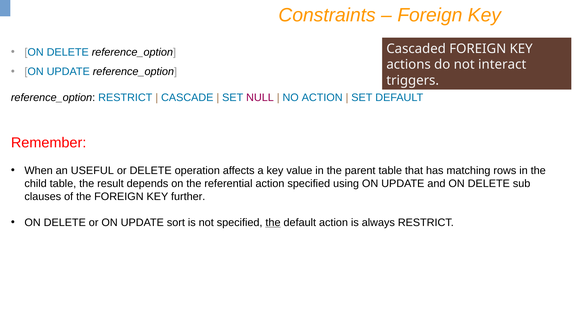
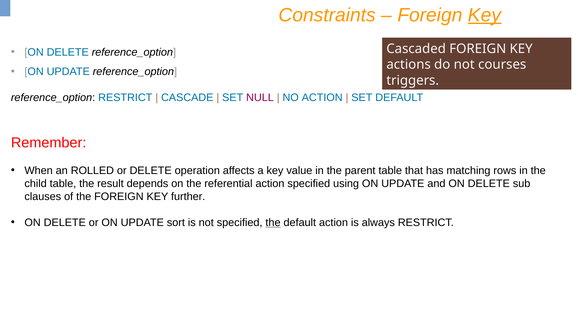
Key underline: none -> present (485, 15)
interact: interact -> courses (502, 65)
USEFUL: USEFUL -> ROLLED (92, 171)
